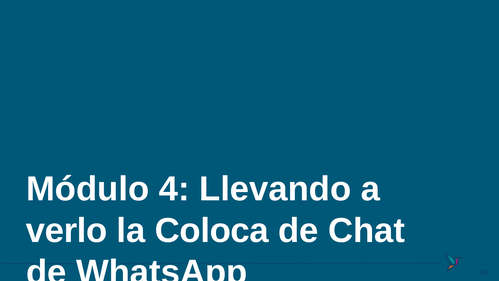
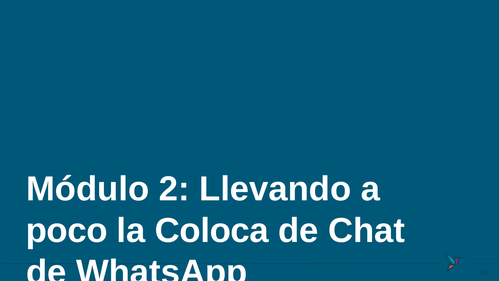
4: 4 -> 2 (174, 189)
verlo: verlo -> poco (67, 230)
